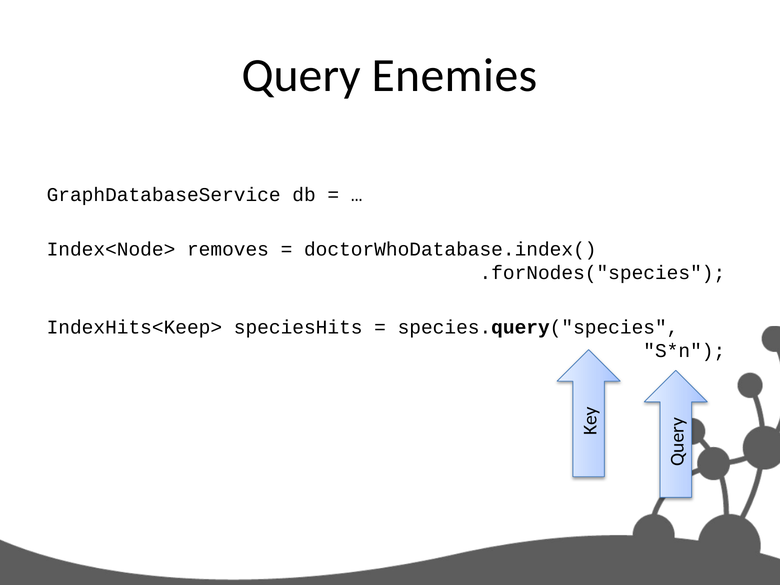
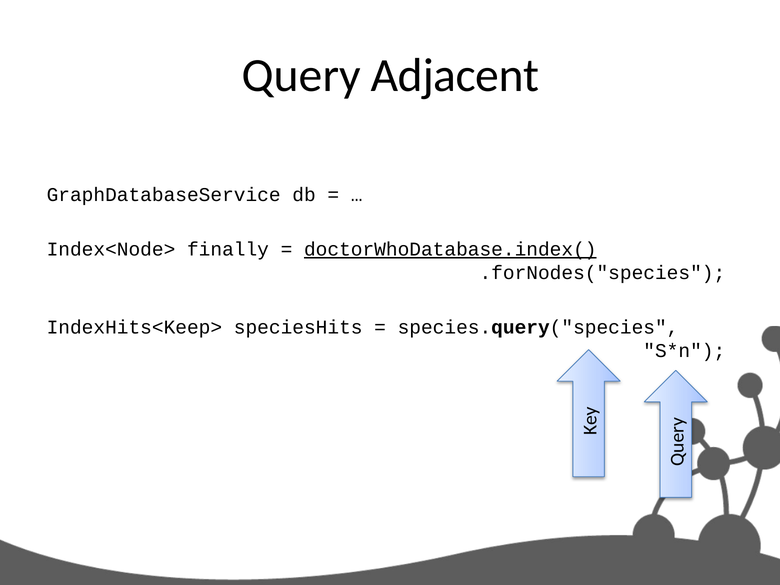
Enemies: Enemies -> Adjacent (455, 76)
removes: removes -> finally (228, 249)
doctorWhoDatabase.index( underline: none -> present (450, 249)
